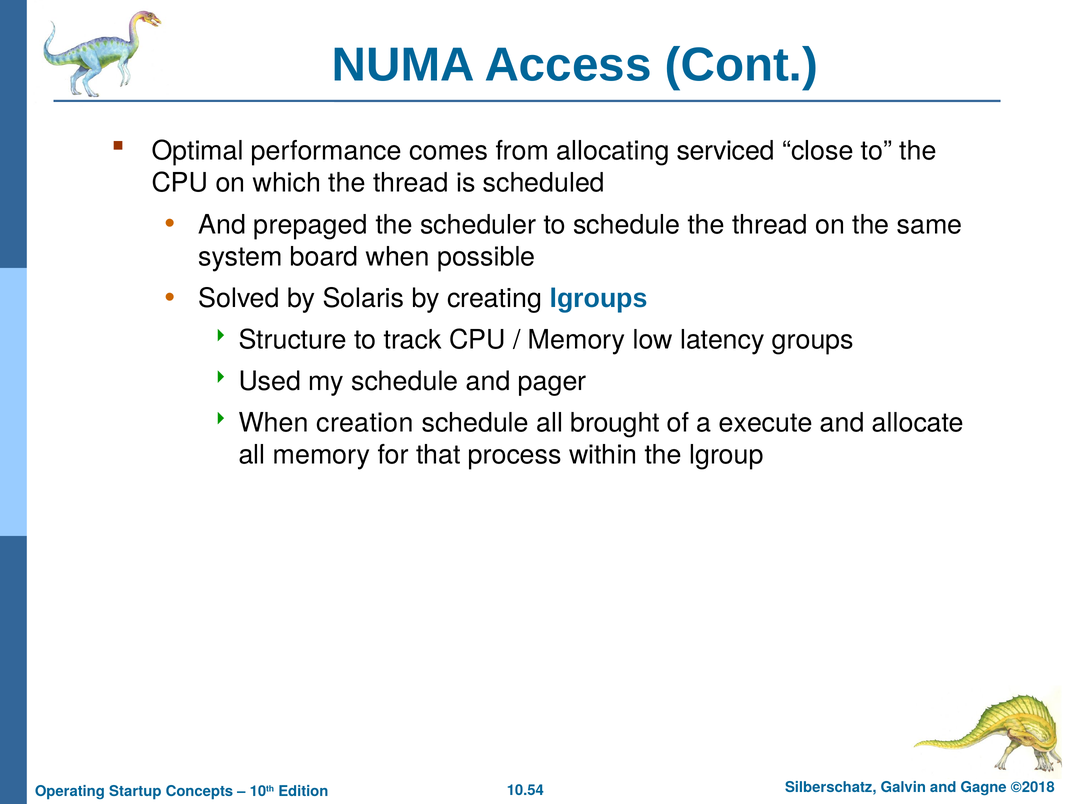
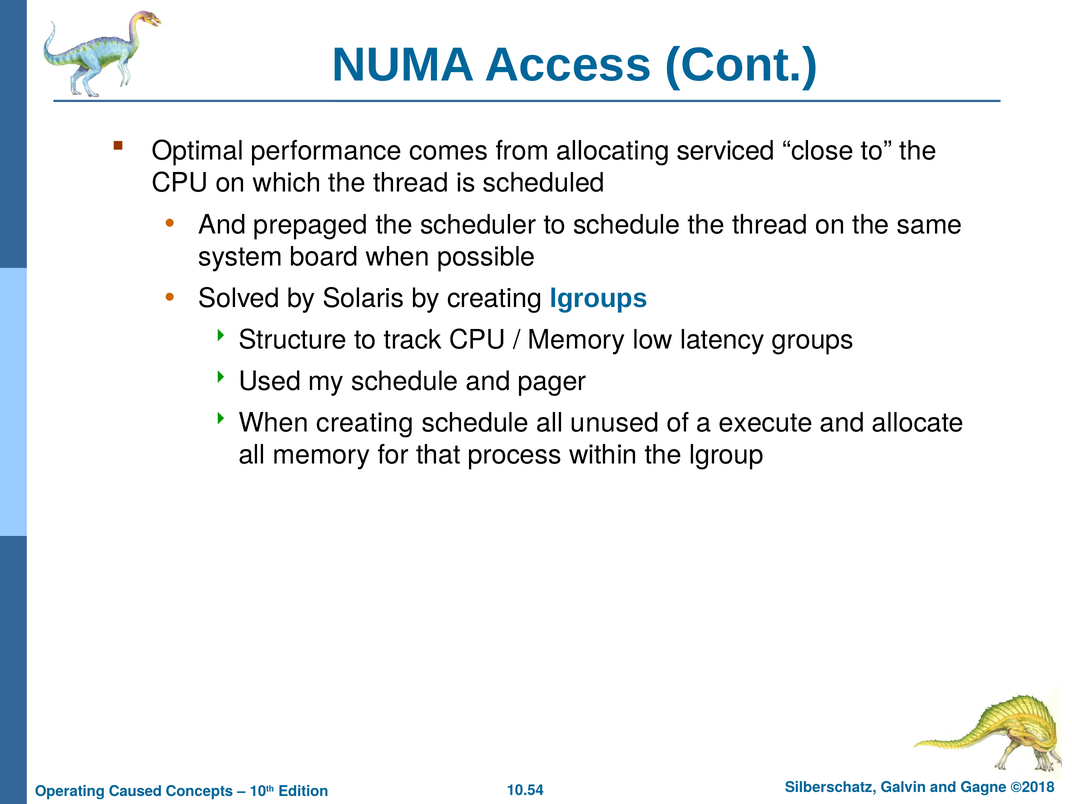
When creation: creation -> creating (365, 423)
brought: brought -> unused (615, 423)
Startup: Startup -> Caused (135, 791)
